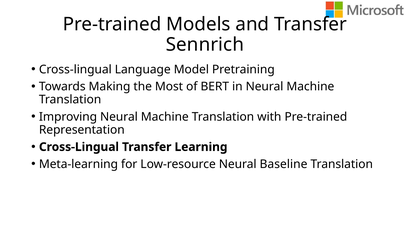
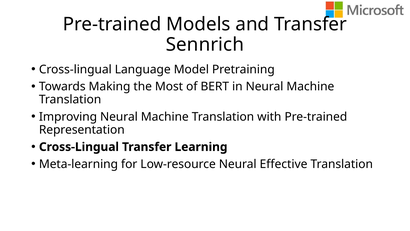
Baseline: Baseline -> Effective (284, 164)
